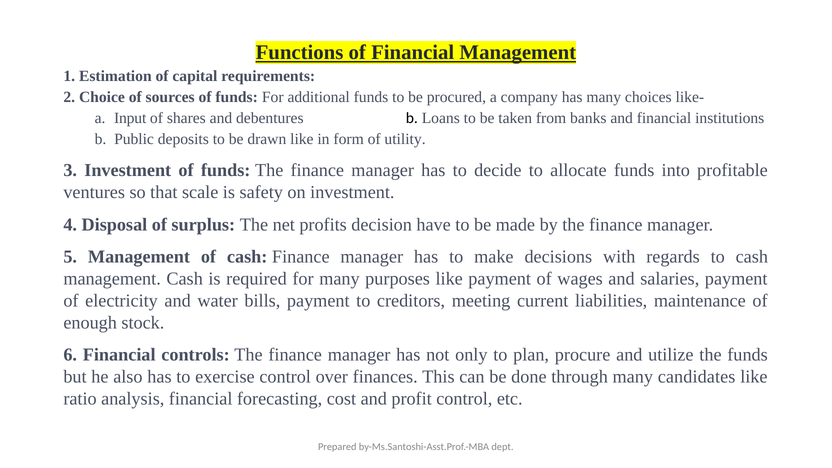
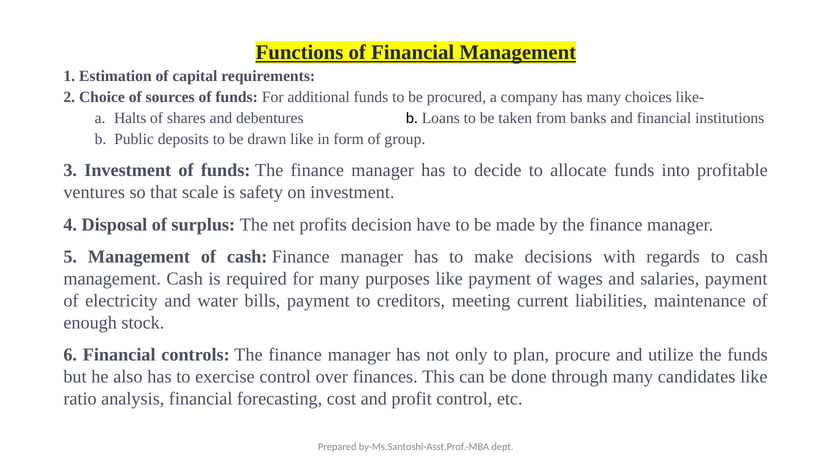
Input: Input -> Halts (130, 118)
utility: utility -> group (405, 139)
